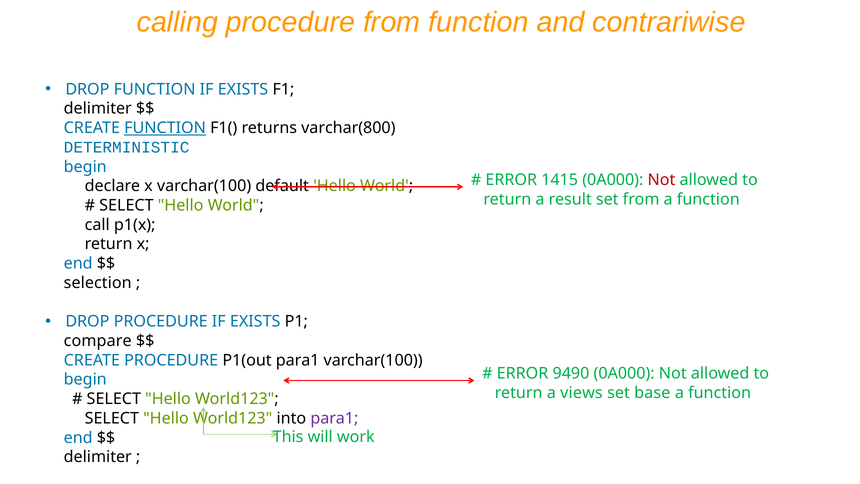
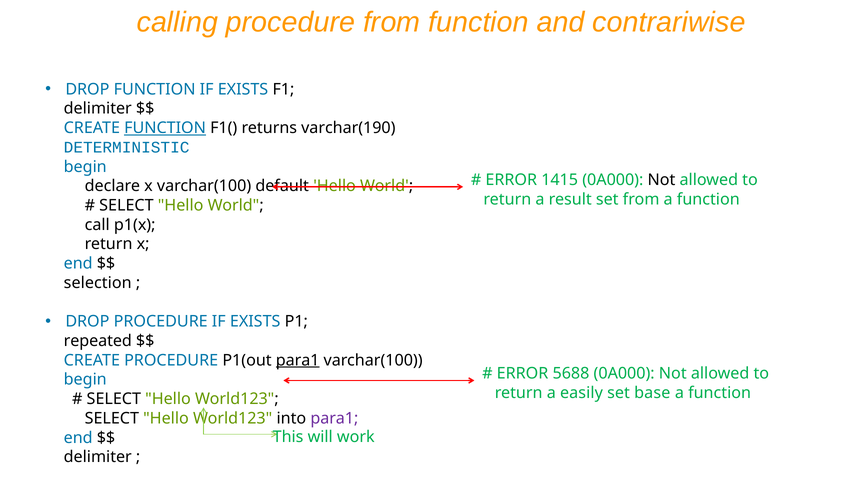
varchar(800: varchar(800 -> varchar(190 (348, 128)
Not colour: red -> black (661, 180)
compare: compare -> repeated (98, 341)
para1 underline: none -> present (298, 360)
9490: 9490 -> 5688 (571, 373)
views: views -> easily (581, 393)
